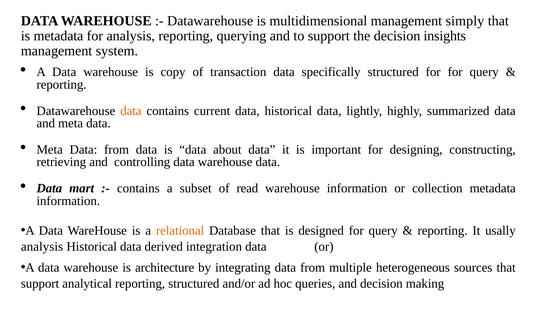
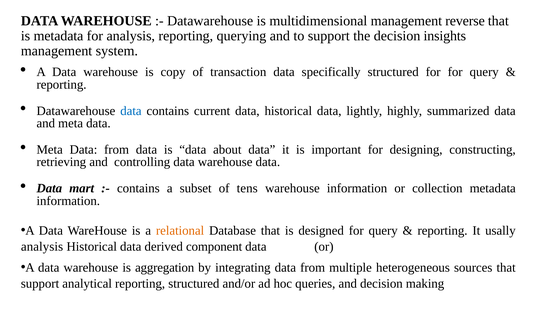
simply: simply -> reverse (465, 21)
data colour: orange -> blue (131, 111)
read: read -> tens (247, 188)
integration: integration -> component (214, 246)
architecture: architecture -> aggregation (165, 267)
